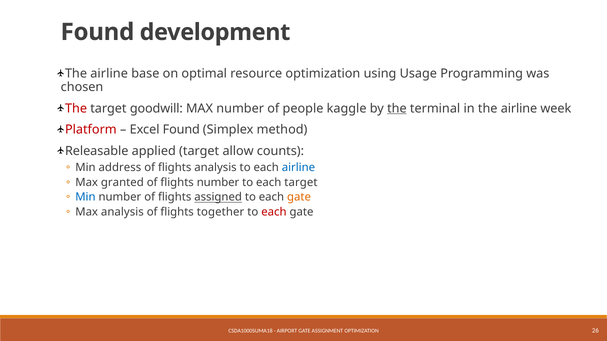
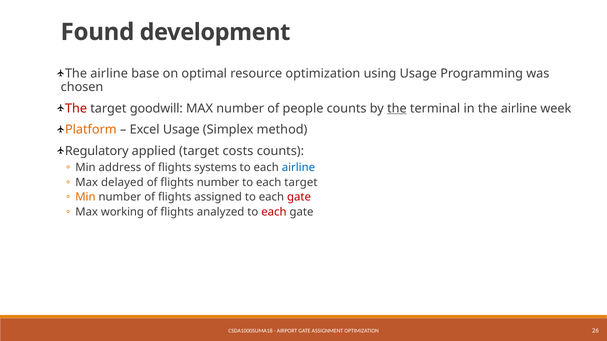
people kaggle: kaggle -> counts (347, 109)
Platform colour: red -> orange (91, 130)
Excel Found: Found -> Usage (181, 130)
Releasable: Releasable -> Regulatory (97, 151)
allow: allow -> costs (238, 151)
flights analysis: analysis -> systems (216, 168)
granted: granted -> delayed (122, 183)
Min colour: blue -> orange (85, 197)
assigned underline: present -> none (218, 197)
gate colour: orange -> red (299, 197)
Max analysis: analysis -> working (122, 212)
together: together -> analyzed (221, 212)
